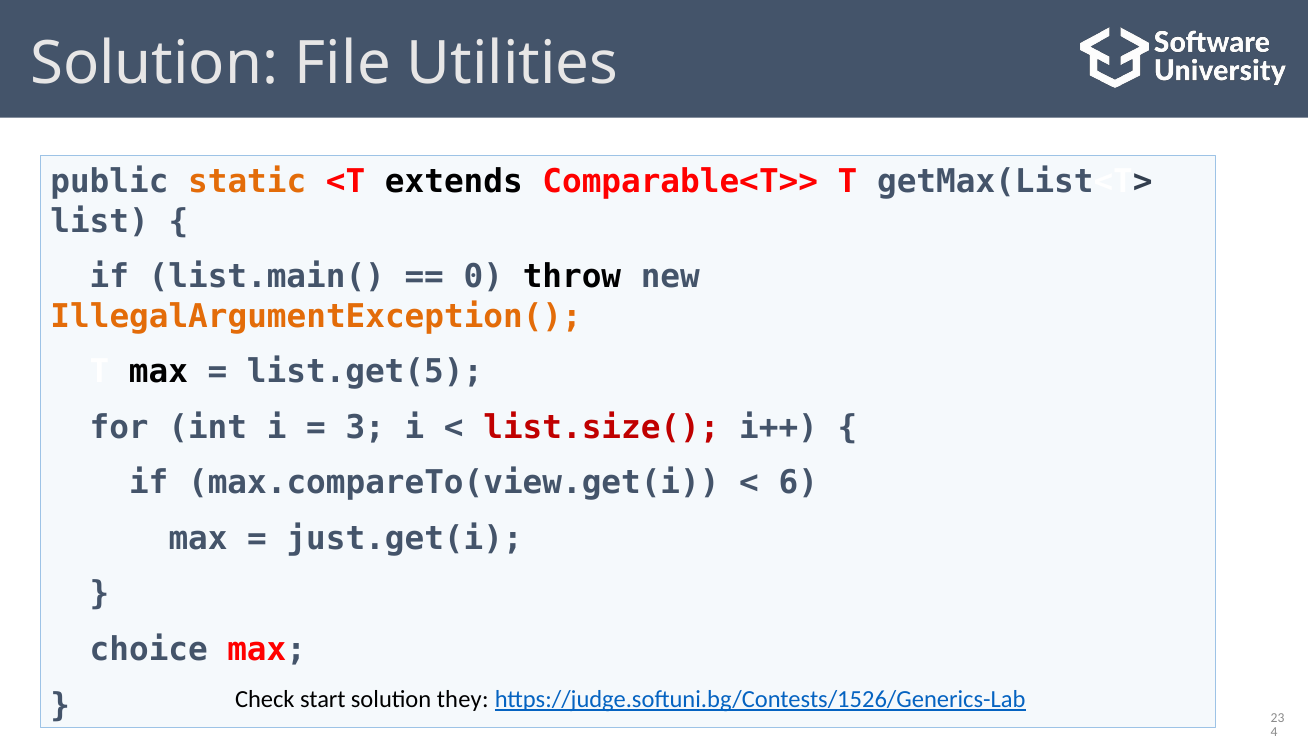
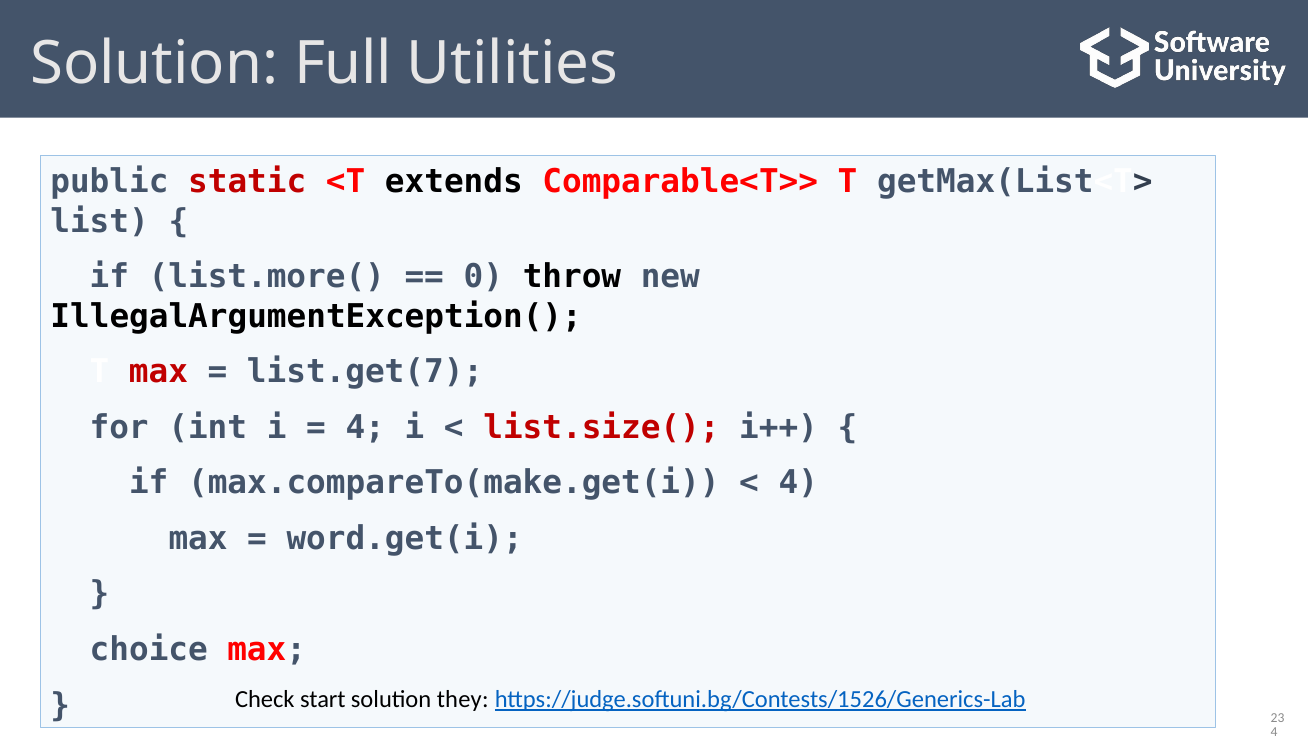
File: File -> Full (343, 64)
static colour: orange -> red (247, 182)
list.main(: list.main( -> list.more( (267, 277)
IllegalArgumentException( colour: orange -> black (316, 316)
max colour: black -> red (158, 372)
list.get(5: list.get(5 -> list.get(7 (365, 372)
3: 3 -> 4 (365, 427)
max.compareTo(view.get(i: max.compareTo(view.get(i -> max.compareTo(make.get(i (454, 483)
6: 6 -> 4 (798, 483)
just.get(i: just.get(i -> word.get(i (405, 538)
